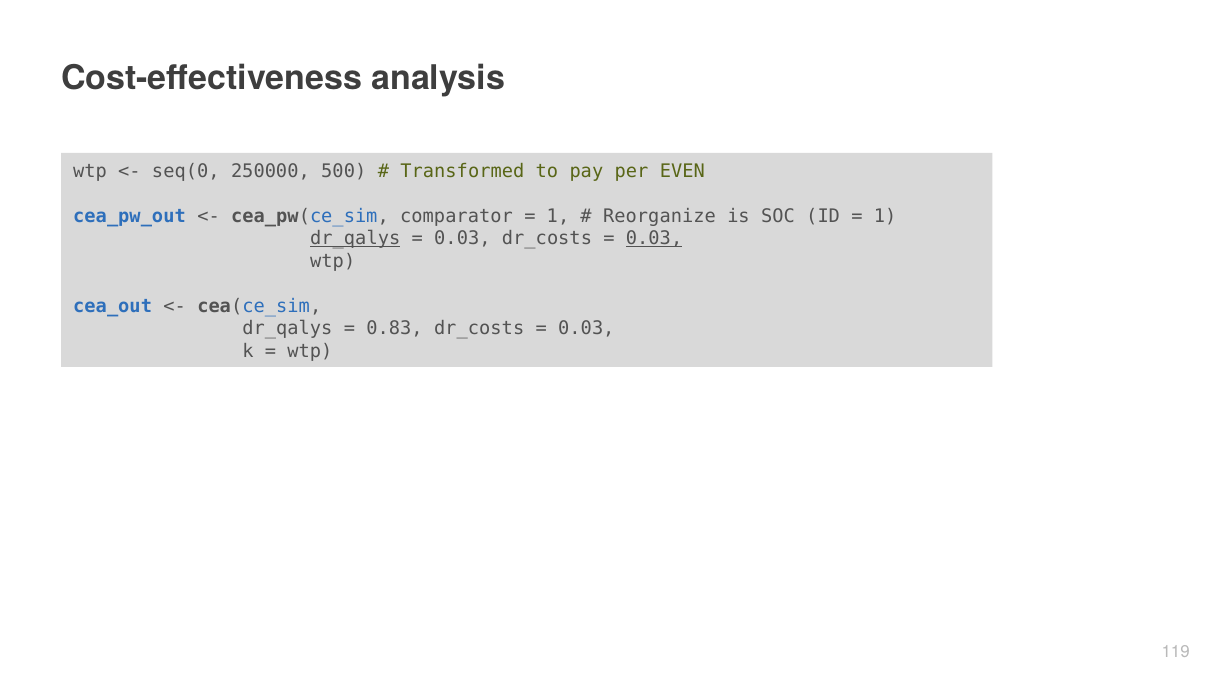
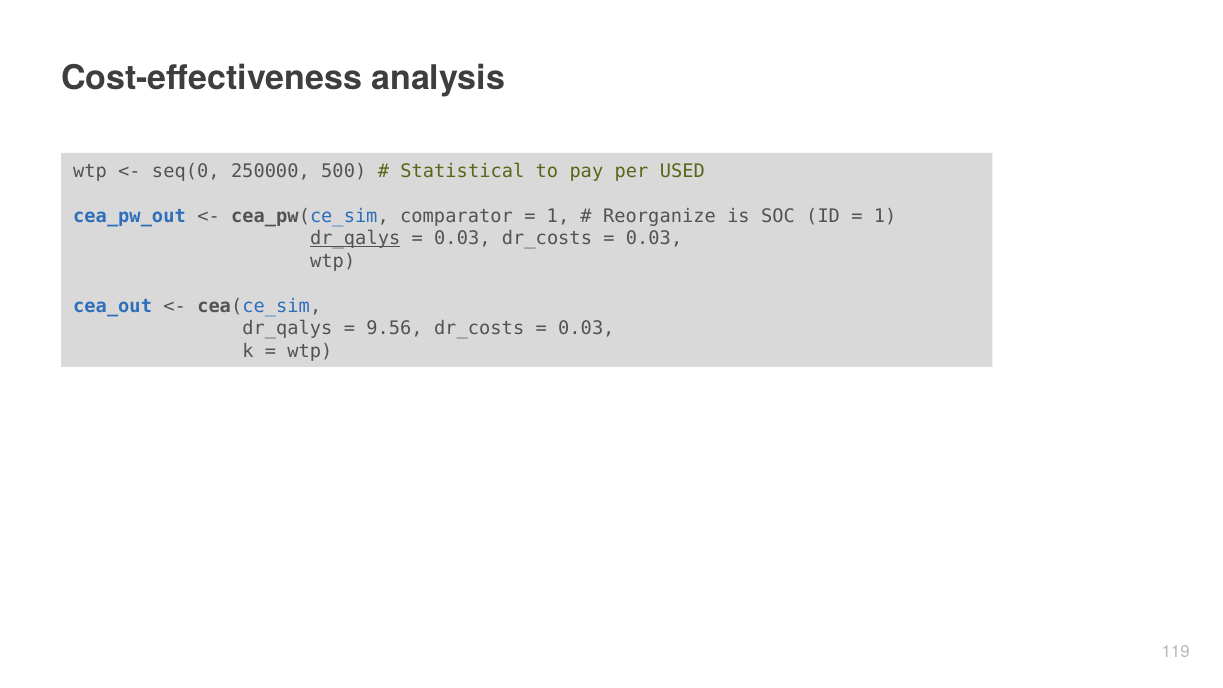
Transformed: Transformed -> Statistical (462, 171)
EVEN: EVEN -> USED (682, 171)
0.03 underline: present -> none (654, 239)
0.83: 0.83 -> 9.56 (395, 328)
